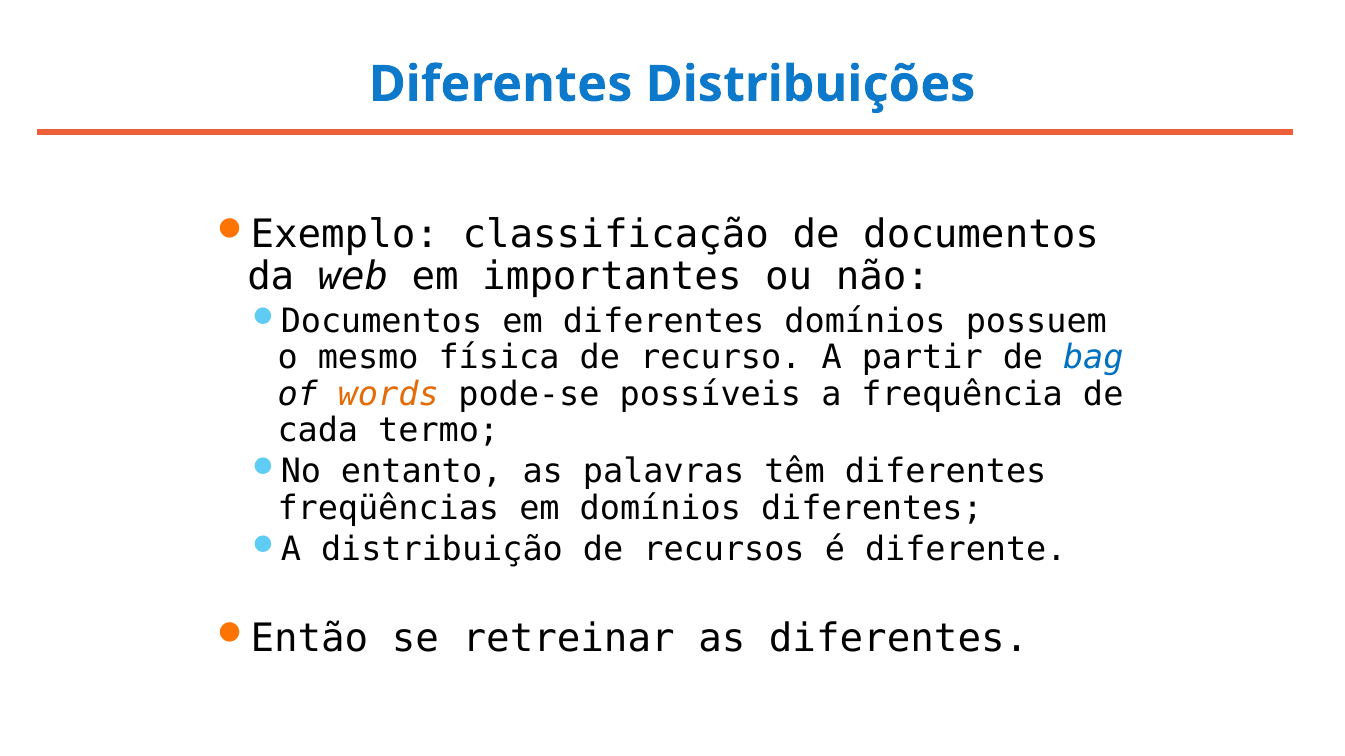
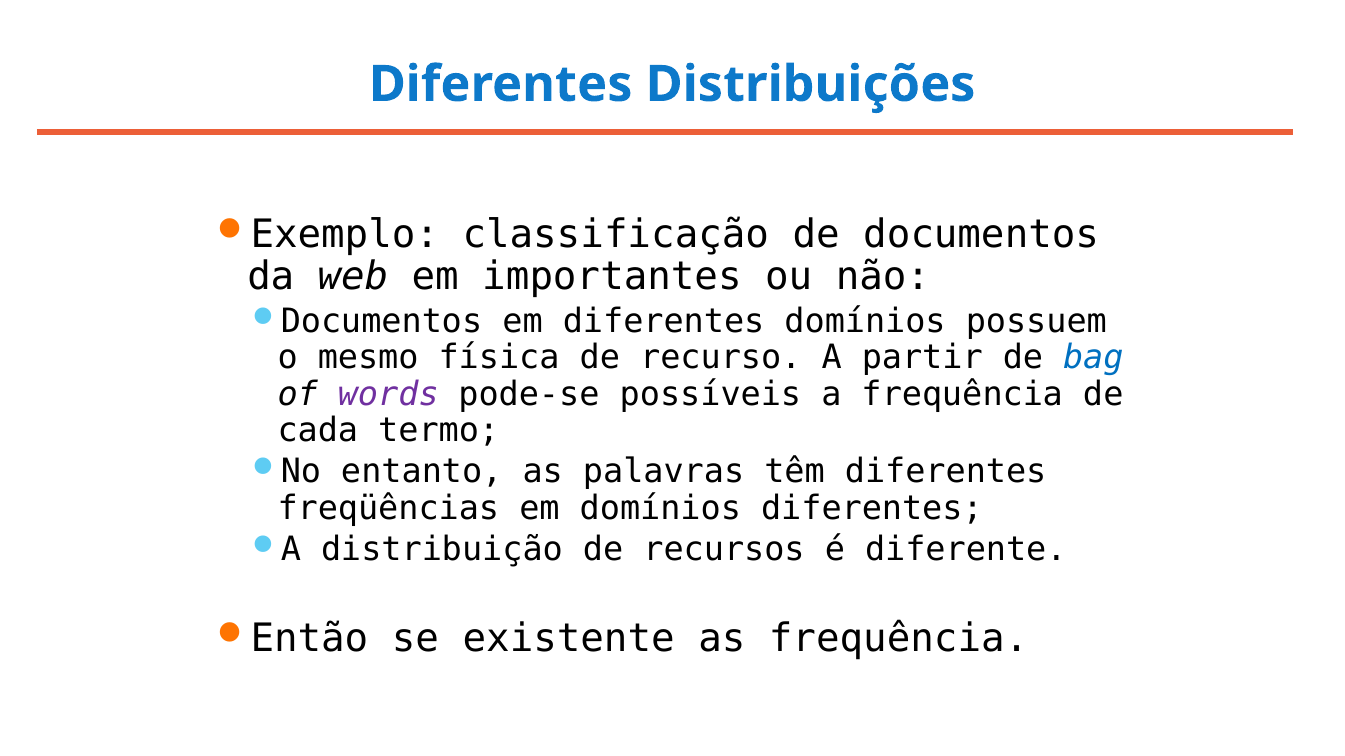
words colour: orange -> purple (388, 394)
retreinar: retreinar -> existente (569, 639)
as diferentes: diferentes -> frequência (899, 639)
